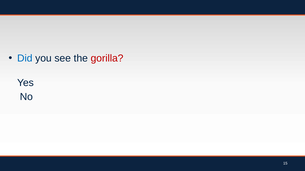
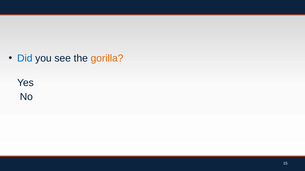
gorilla colour: red -> orange (107, 59)
